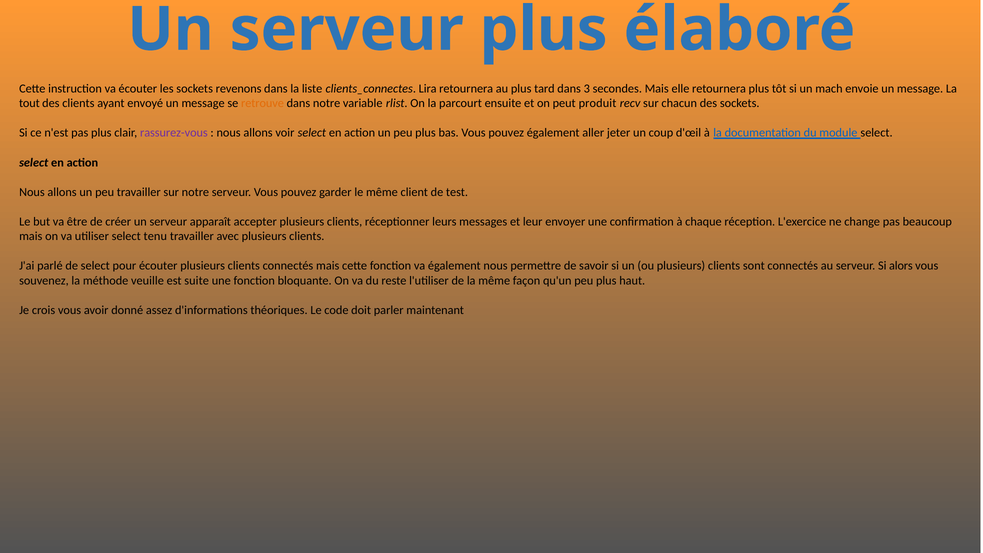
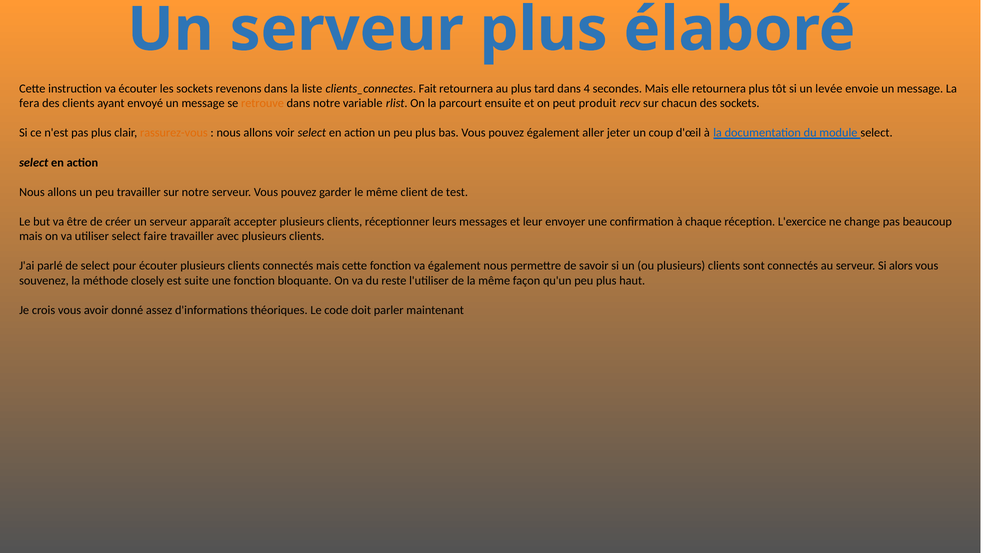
Lira: Lira -> Fait (428, 89)
3: 3 -> 4 (587, 89)
mach: mach -> levée (829, 89)
tout: tout -> fera (29, 103)
rassurez-vous colour: purple -> orange (174, 133)
tenu: tenu -> faire (155, 236)
veuille: veuille -> closely (148, 281)
